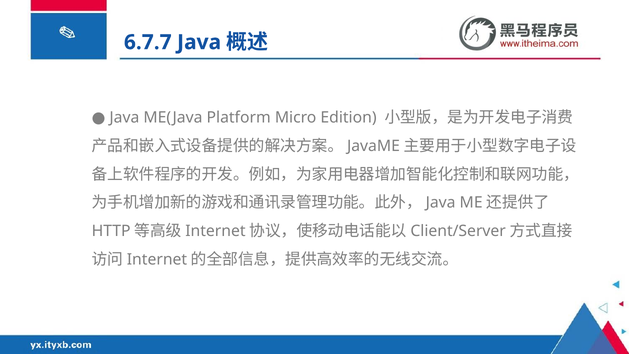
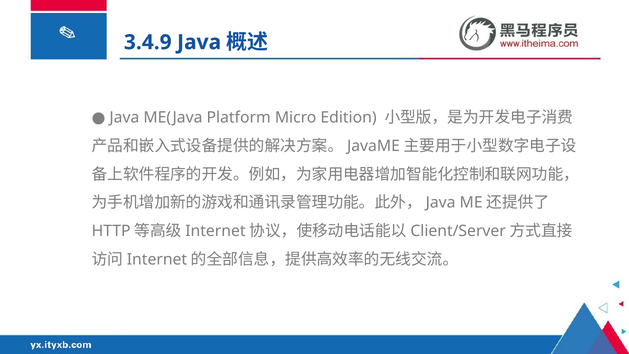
6.7.7: 6.7.7 -> 3.4.9 (148, 42)
